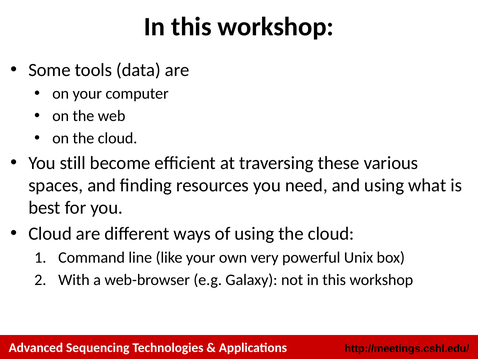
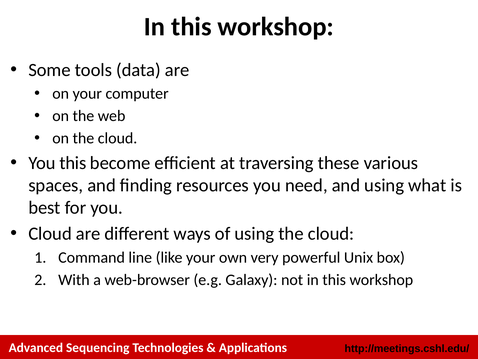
You still: still -> this (73, 163)
